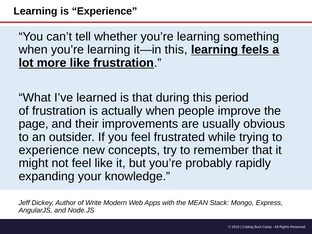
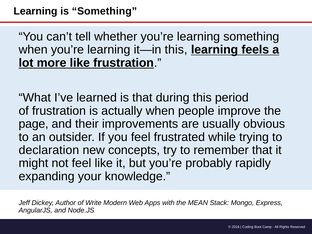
is Experience: Experience -> Something (104, 11)
experience: experience -> declaration (49, 150)
